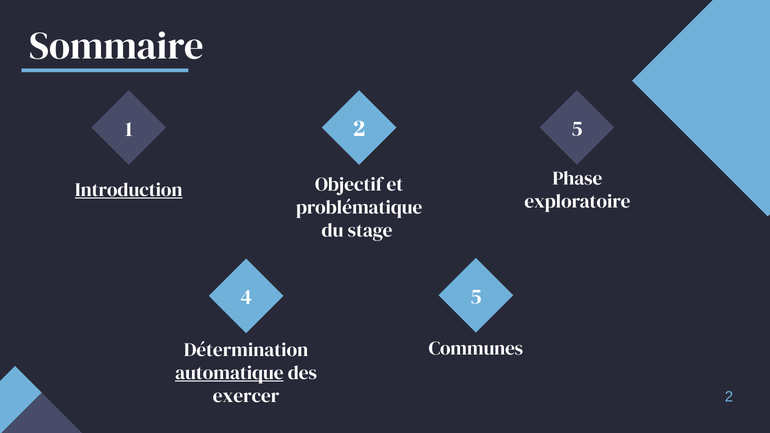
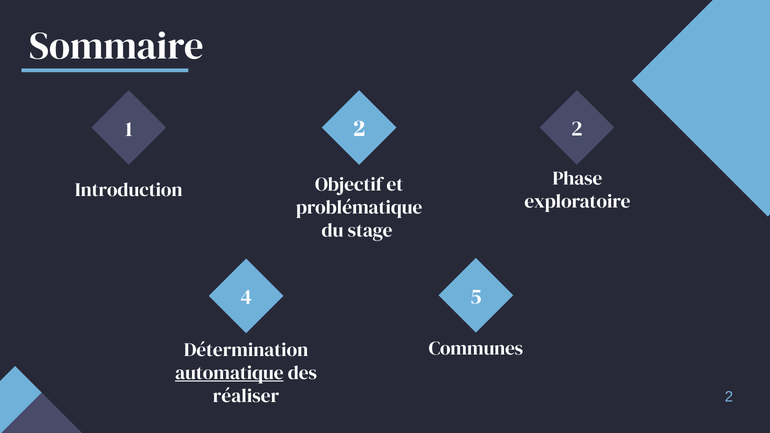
2 5: 5 -> 2 (577, 129)
Introduction underline: present -> none (129, 190)
exercer: exercer -> réaliser (246, 396)
